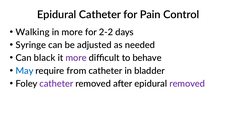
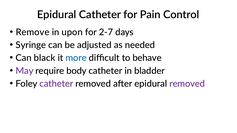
Walking: Walking -> Remove (33, 32)
in more: more -> upon (72, 32)
2-2: 2-2 -> 2-7 (106, 32)
more colour: purple -> blue (76, 58)
May colour: blue -> purple (25, 71)
from: from -> body (77, 71)
